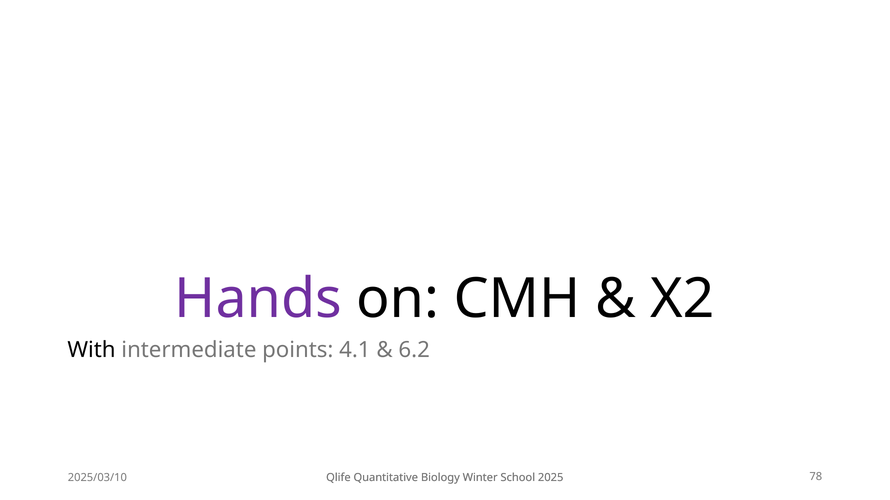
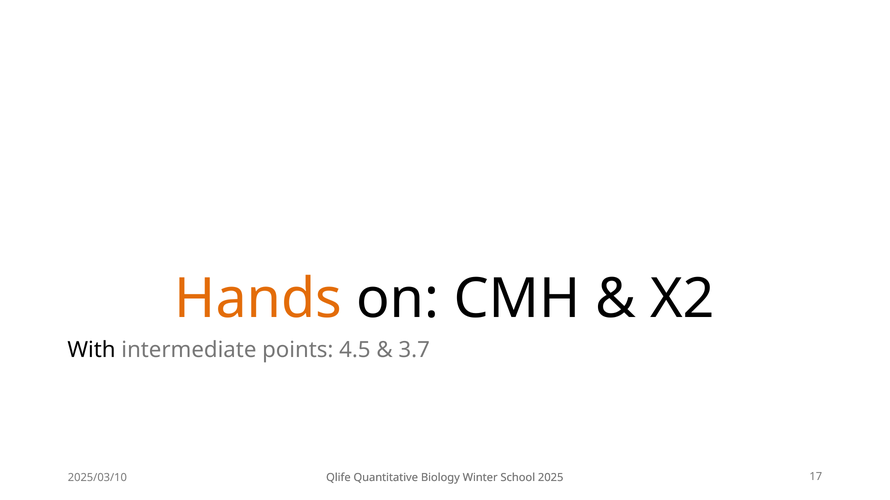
Hands colour: purple -> orange (258, 299)
4.1: 4.1 -> 4.5 (355, 350)
6.2: 6.2 -> 3.7 (414, 350)
78: 78 -> 17 (816, 477)
